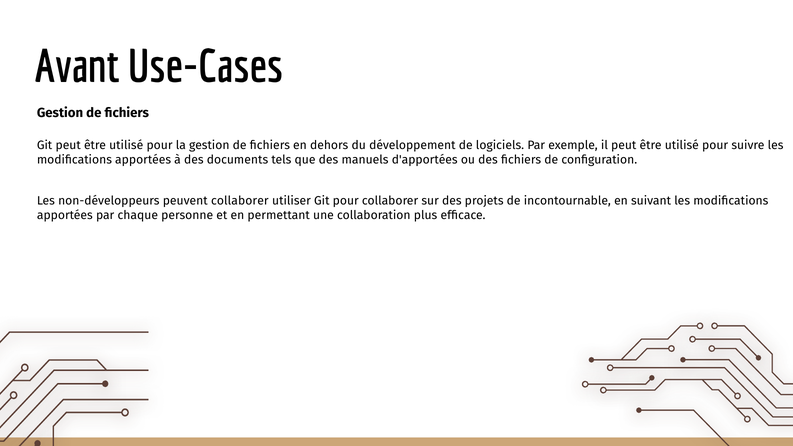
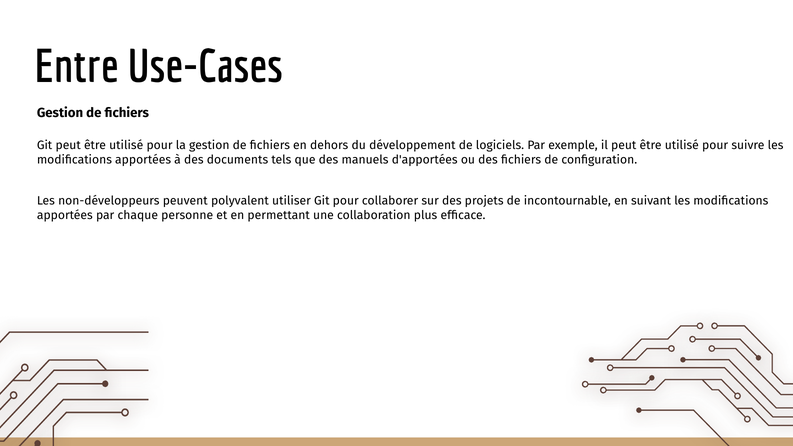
Avant: Avant -> Entre (77, 67)
peuvent collaborer: collaborer -> polyvalent (240, 201)
